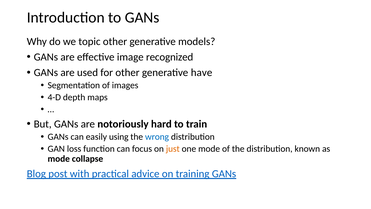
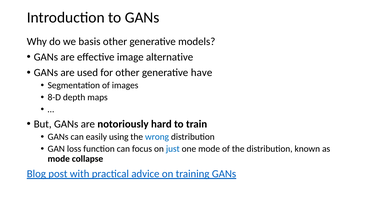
topic: topic -> basis (89, 41)
recognized: recognized -> alternative (170, 57)
4-D: 4-D -> 8-D (54, 97)
just colour: orange -> blue (173, 149)
